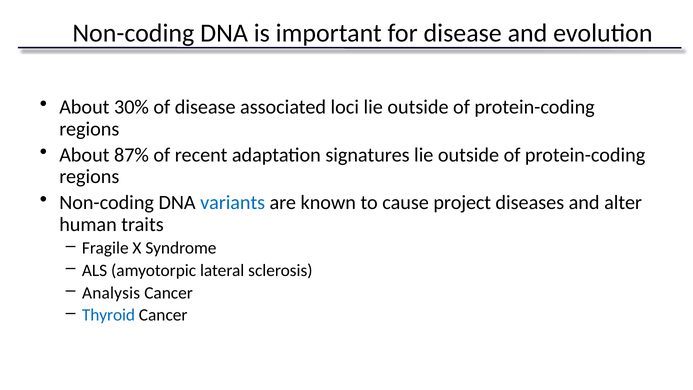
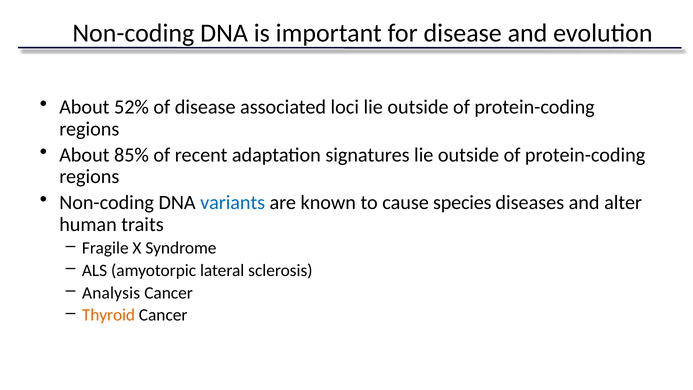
30%: 30% -> 52% (131, 107)
87%: 87% -> 85% (131, 155)
project: project -> species (462, 203)
Thyroid colour: blue -> orange (109, 315)
